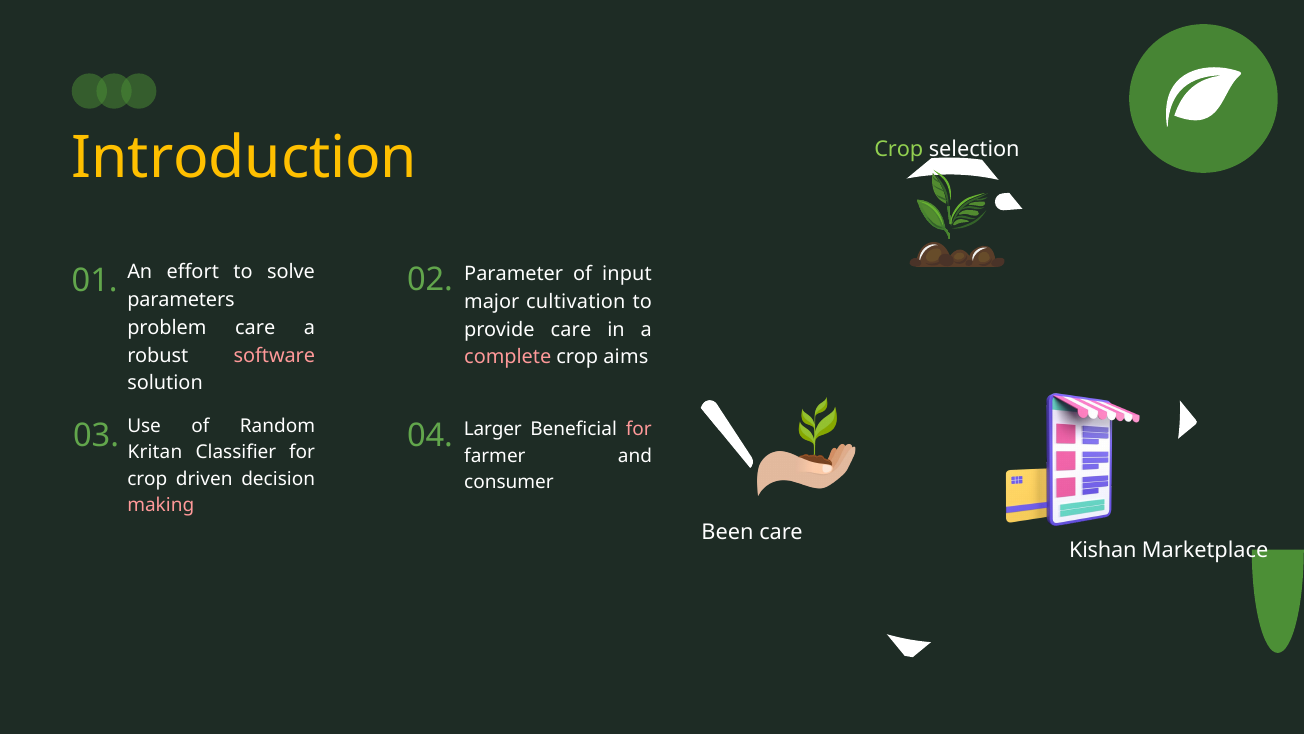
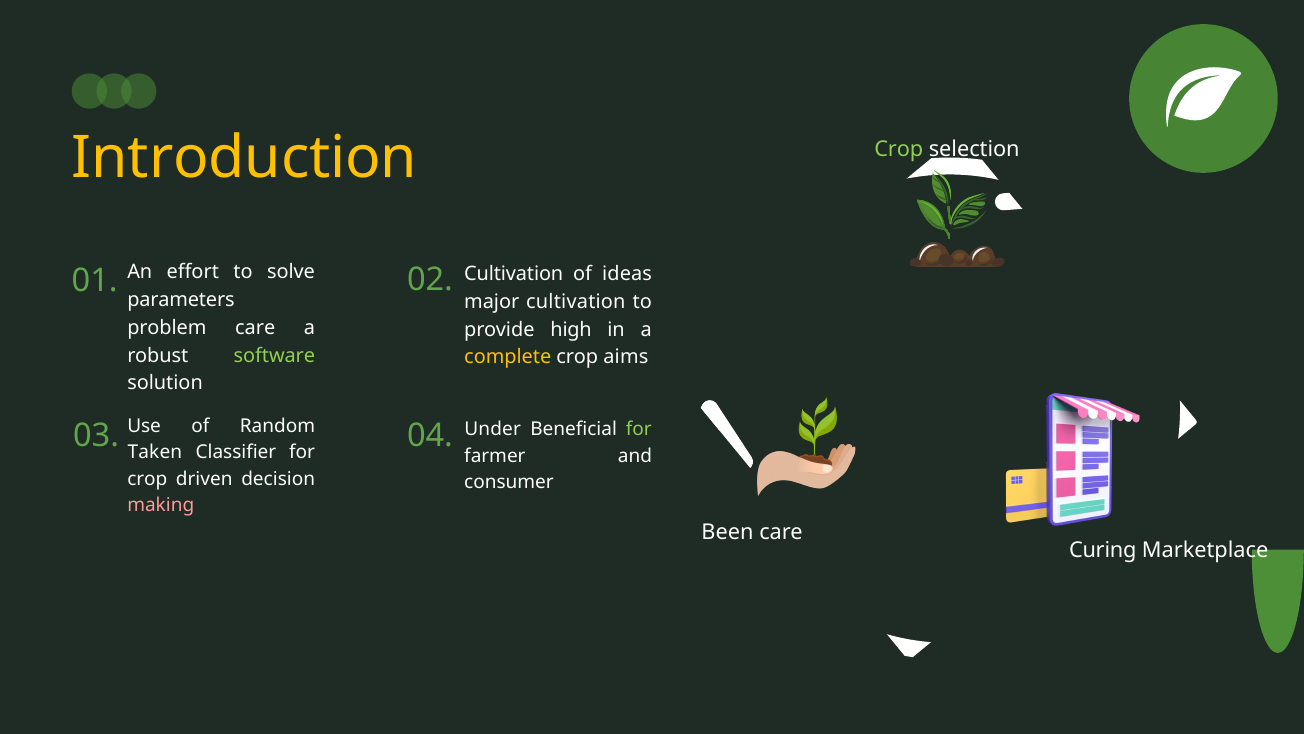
01 Parameter: Parameter -> Cultivation (514, 274)
input: input -> ideas (627, 274)
provide care: care -> high (571, 329)
software colour: pink -> light green (274, 355)
complete colour: pink -> yellow (508, 357)
Larger: Larger -> Under (493, 429)
for colour: pink -> light green (639, 429)
Kritan: Kritan -> Taken (155, 452)
Kishan: Kishan -> Curing (1103, 549)
